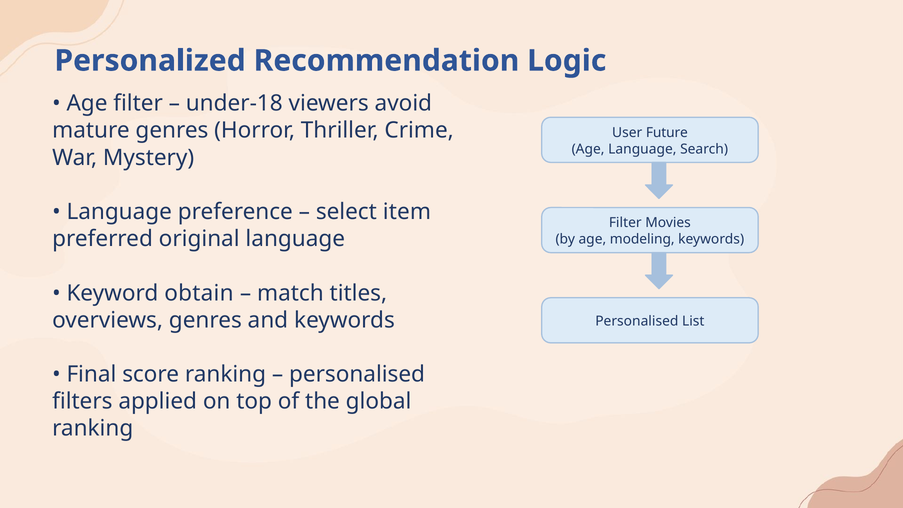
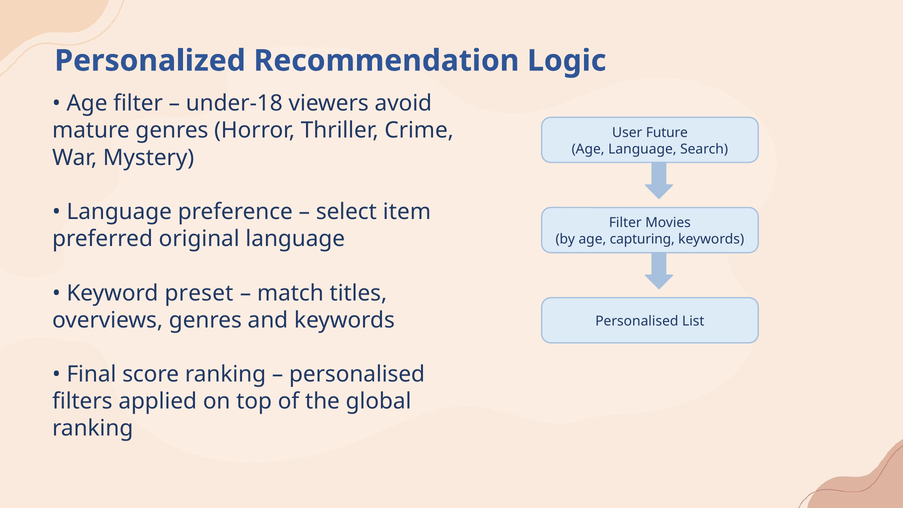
modeling: modeling -> capturing (642, 239)
obtain: obtain -> preset (199, 293)
